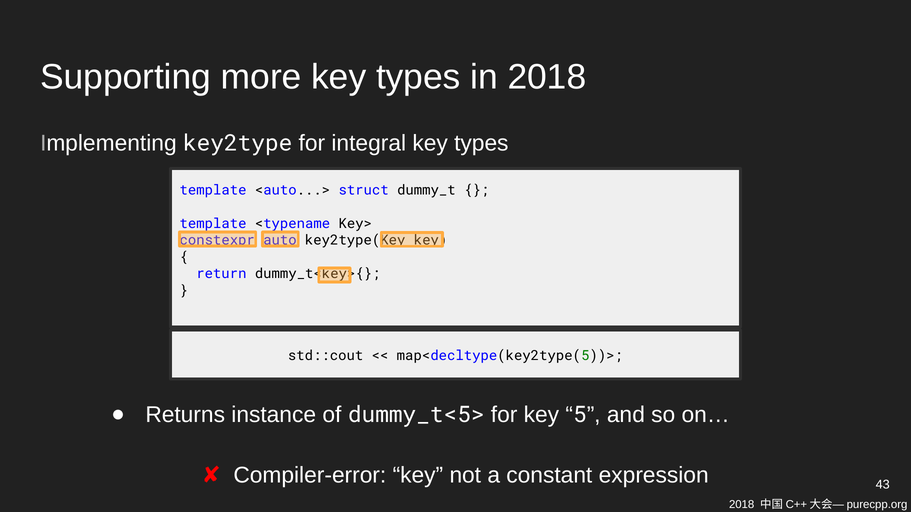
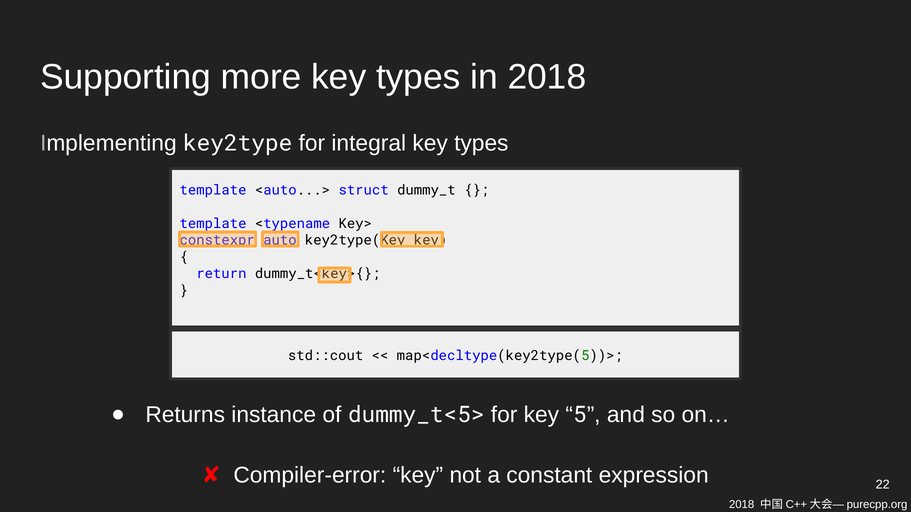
43: 43 -> 22 (883, 485)
